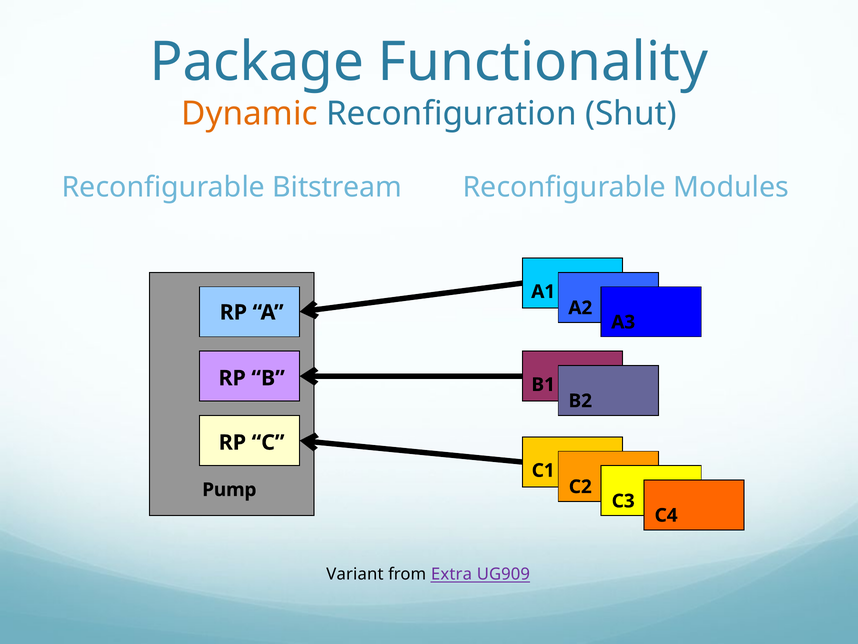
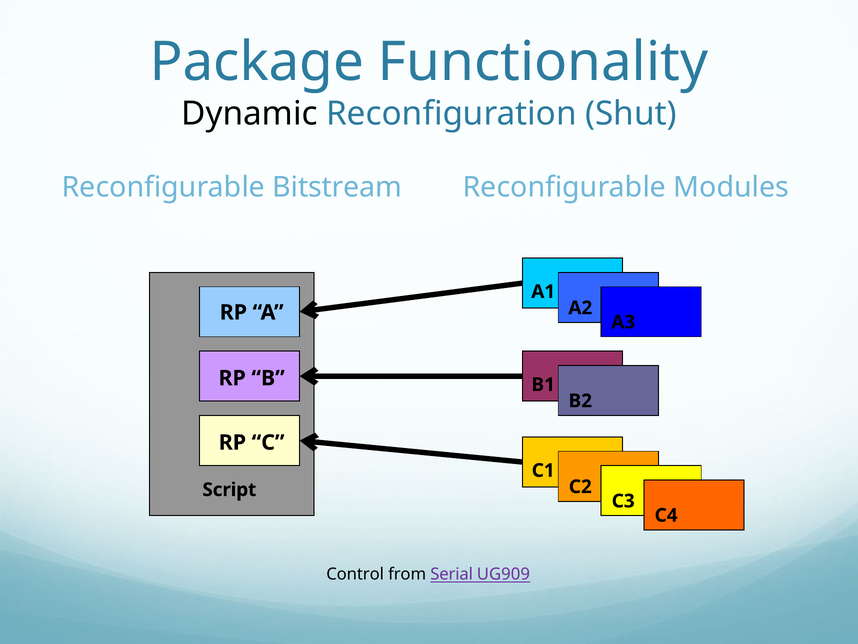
Dynamic colour: orange -> black (249, 114)
Pump: Pump -> Script (229, 489)
Variant: Variant -> Control (355, 574)
Extra: Extra -> Serial (452, 574)
